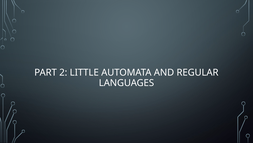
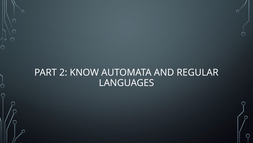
LITTLE: LITTLE -> KNOW (84, 72)
